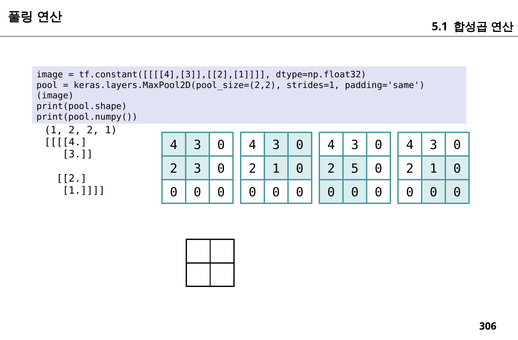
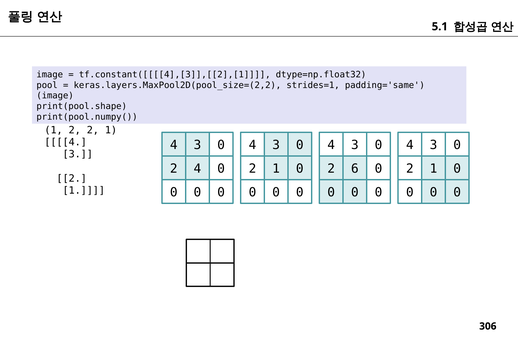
2 3: 3 -> 4 (197, 169)
5: 5 -> 6 (355, 169)
